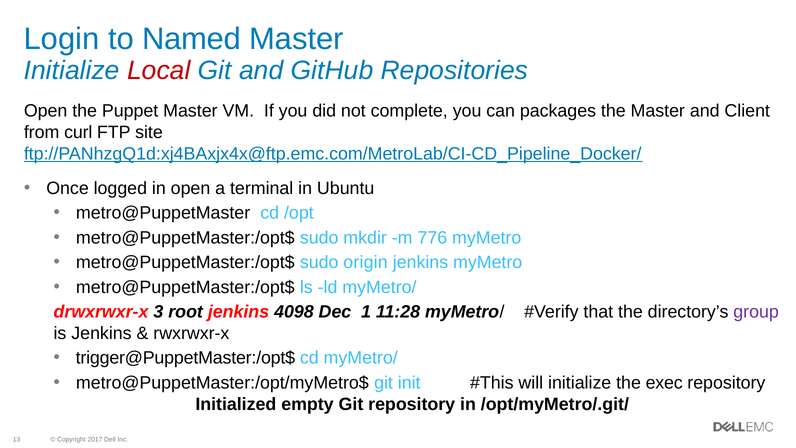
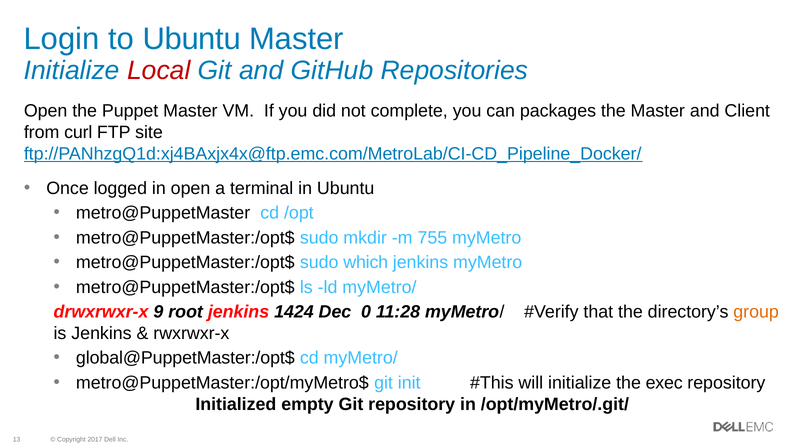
to Named: Named -> Ubuntu (192, 39)
776: 776 -> 755 (432, 238)
origin: origin -> which (366, 262)
3: 3 -> 9 (158, 312)
4098: 4098 -> 1424 (294, 312)
1: 1 -> 0 (366, 312)
group colour: purple -> orange (756, 312)
trigger@PuppetMaster:/opt$: trigger@PuppetMaster:/opt$ -> global@PuppetMaster:/opt$ (185, 358)
